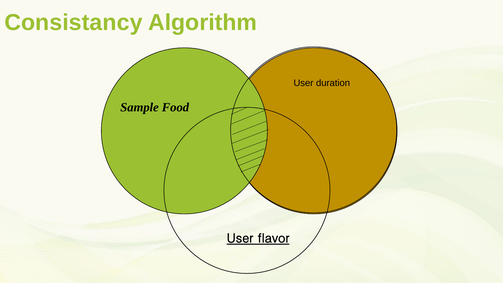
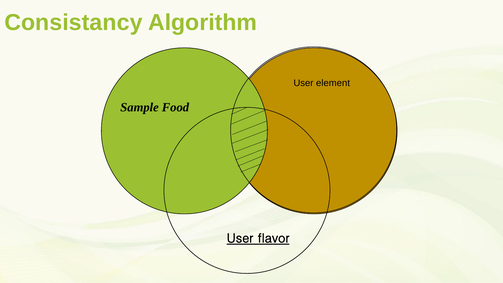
duration: duration -> element (333, 83)
